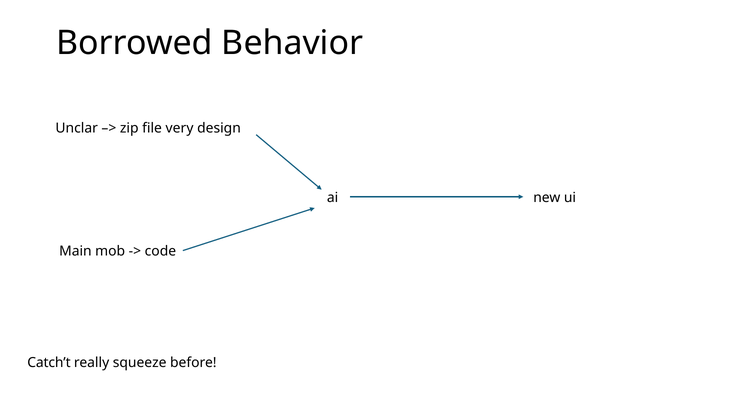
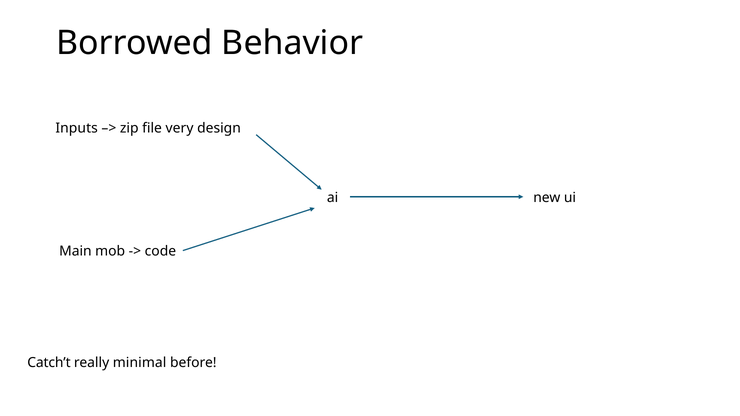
Unclar: Unclar -> Inputs (77, 128)
squeeze: squeeze -> minimal (140, 363)
